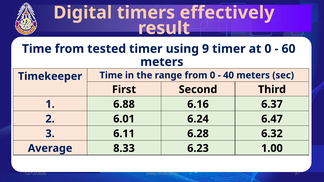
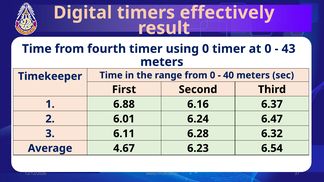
tested: tested -> fourth (107, 49)
using 9: 9 -> 0 (206, 49)
60: 60 -> 43 (289, 49)
8.33: 8.33 -> 4.67 (124, 148)
1.00: 1.00 -> 6.54 (272, 148)
